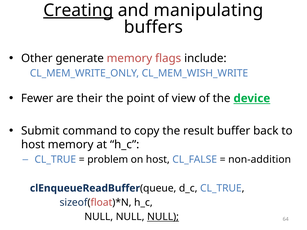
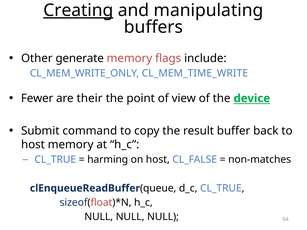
CL_MEM_WISH_WRITE: CL_MEM_WISH_WRITE -> CL_MEM_TIME_WRITE (195, 73)
problem: problem -> harming (108, 160)
non-addition: non-addition -> non-matches (260, 160)
NULL underline: present -> none (163, 217)
